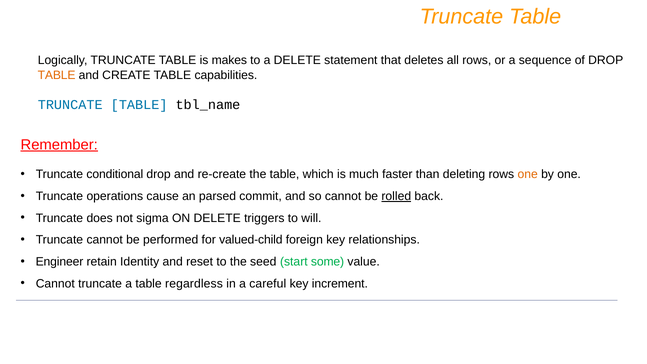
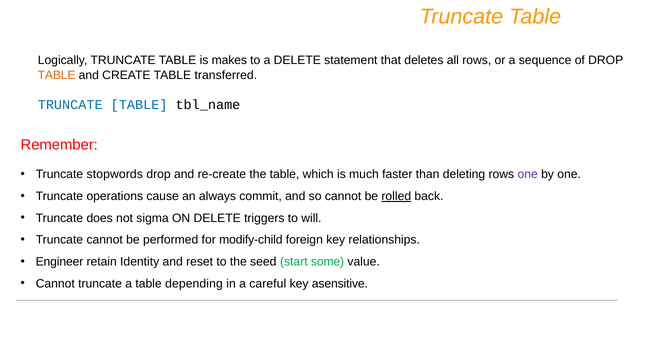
capabilities: capabilities -> transferred (226, 75)
Remember underline: present -> none (59, 145)
conditional: conditional -> stopwords (115, 174)
one colour: orange -> purple (528, 174)
parsed: parsed -> always (217, 196)
valued-child: valued-child -> modify-child (251, 240)
regardless: regardless -> depending (194, 284)
increment: increment -> asensitive (340, 284)
